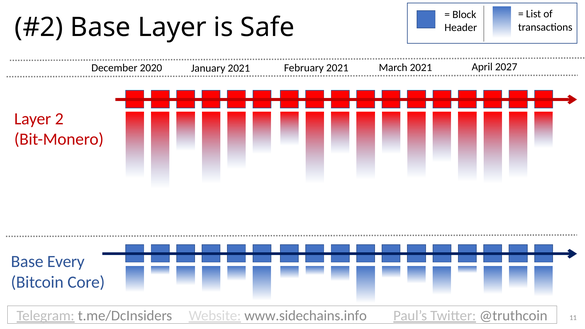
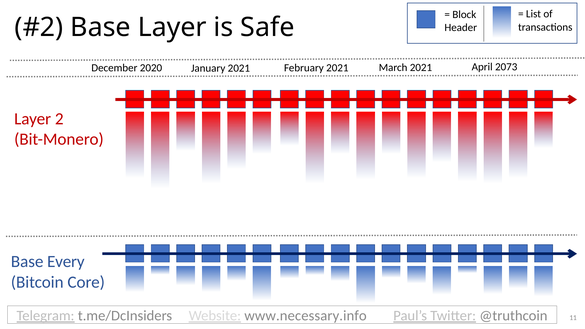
2027: 2027 -> 2073 (506, 67)
www.sidechains.info: www.sidechains.info -> www.necessary.info (306, 316)
